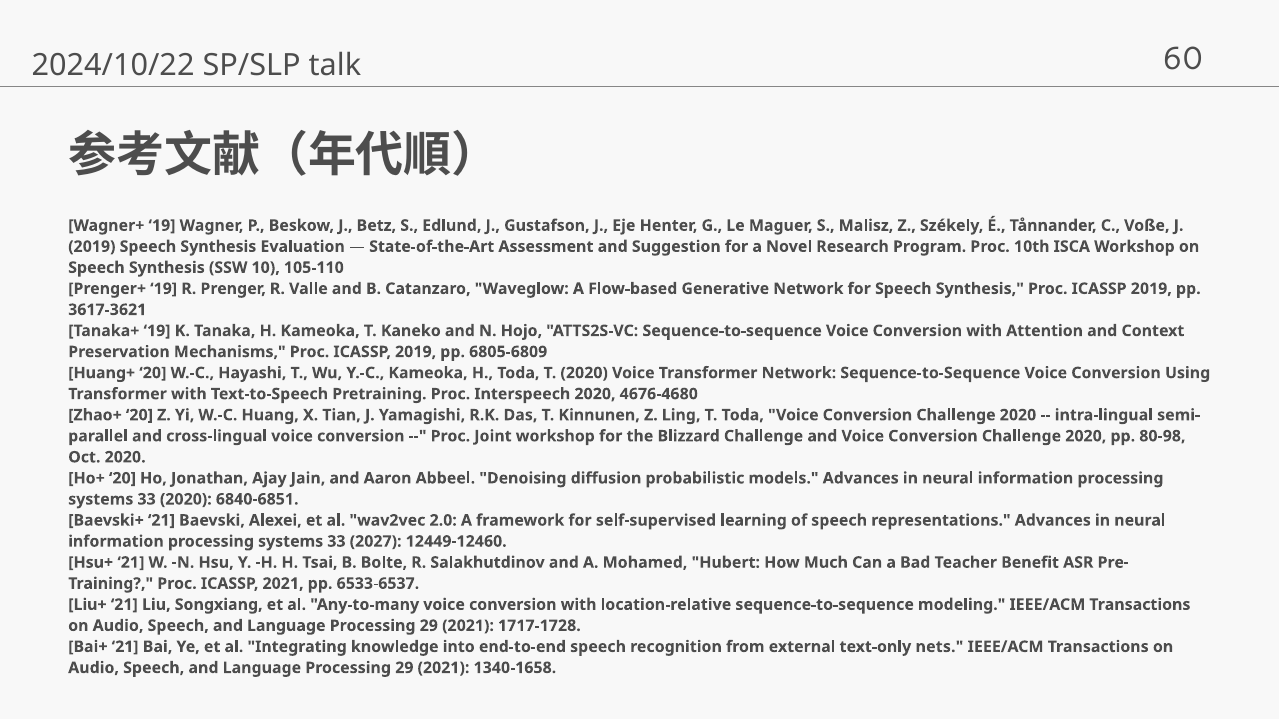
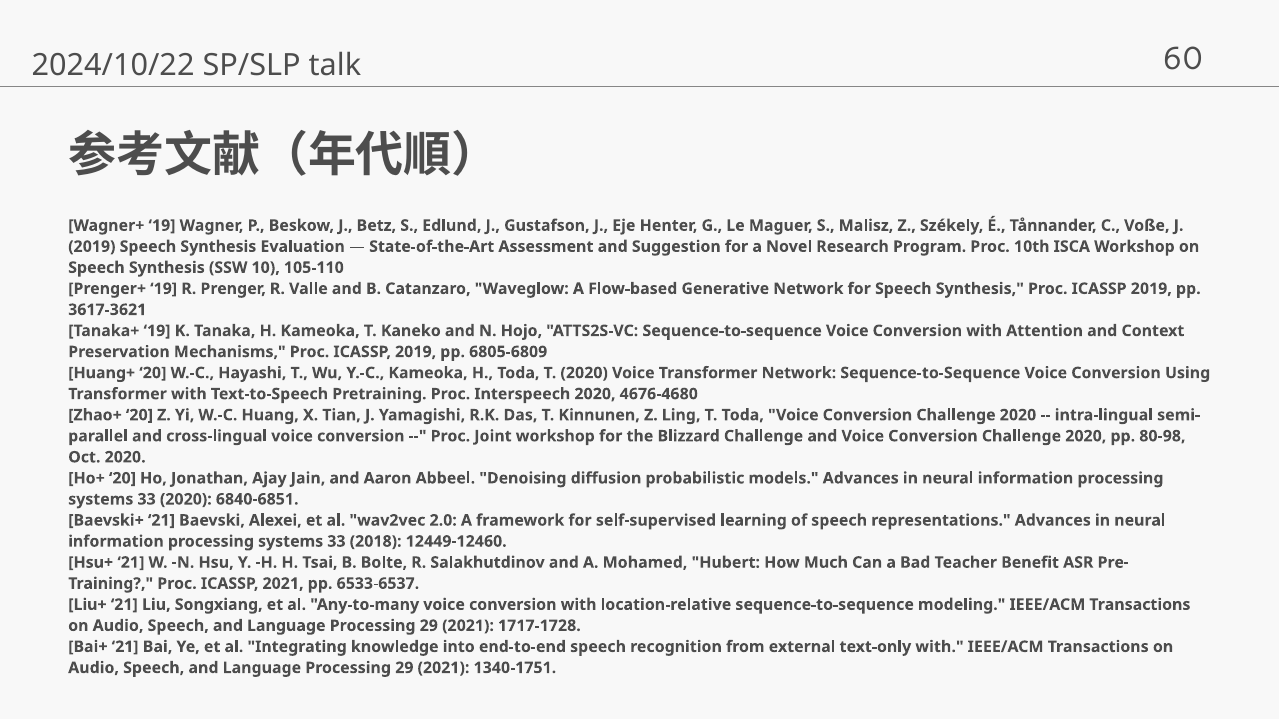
2027: 2027 -> 2018 (376, 542)
text-only nets: nets -> with (939, 647)
1340-1658: 1340-1658 -> 1340-1751 (515, 668)
